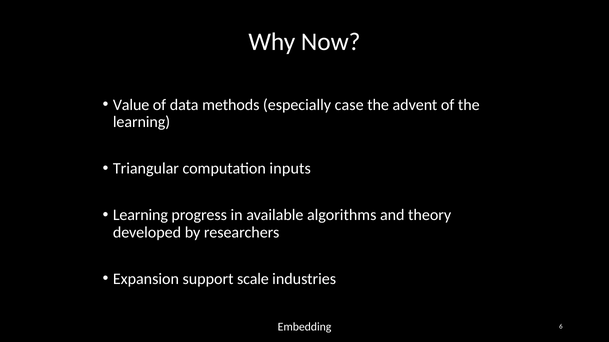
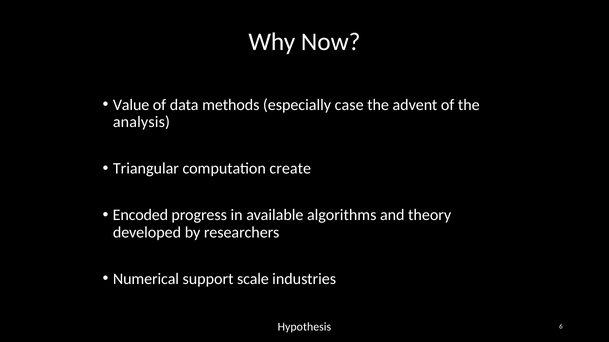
learning: learning -> analysis (141, 122)
inputs: inputs -> create (290, 169)
Learning: Learning -> Encoded (140, 215)
Expansion: Expansion -> Numerical (146, 279)
Embedding: Embedding -> Hypothesis (304, 327)
